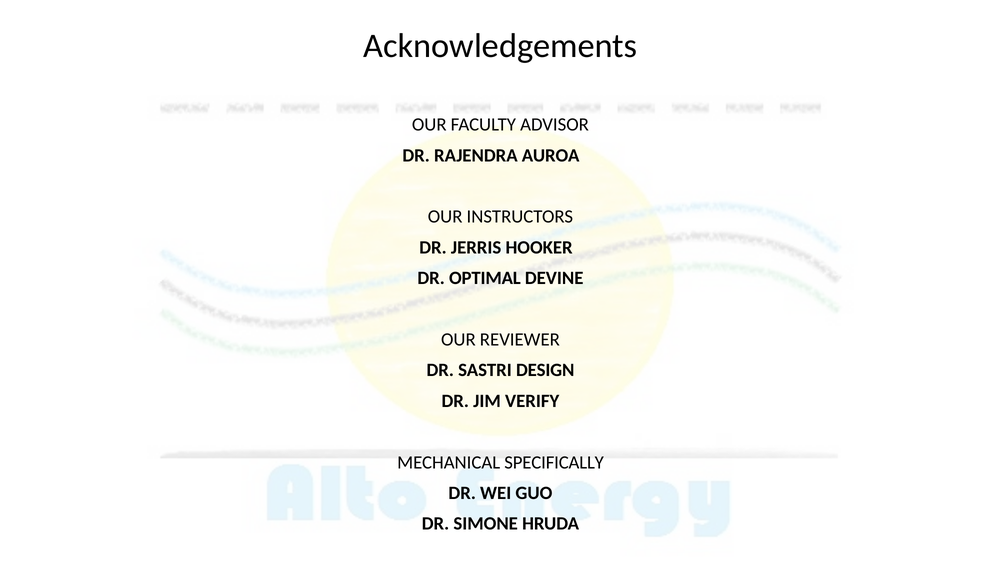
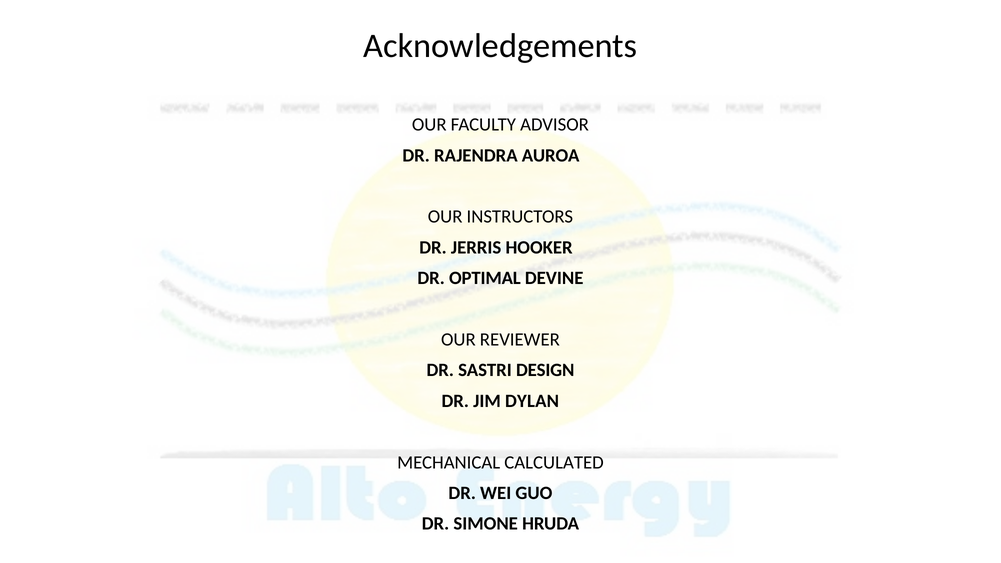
VERIFY: VERIFY -> DYLAN (532, 401)
SPECIFICALLY: SPECIFICALLY -> CALCULATED (554, 462)
